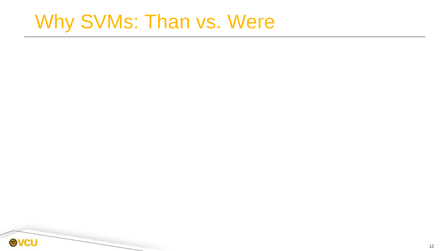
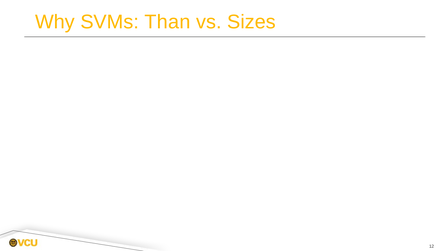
Were: Were -> Sizes (251, 22)
